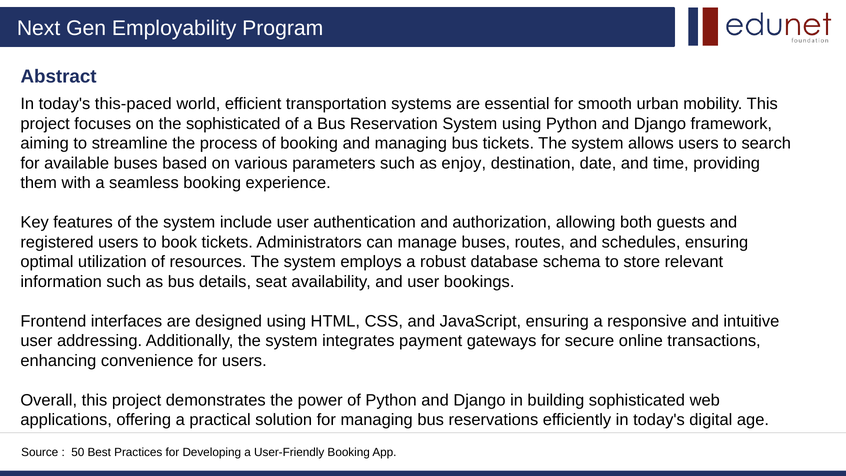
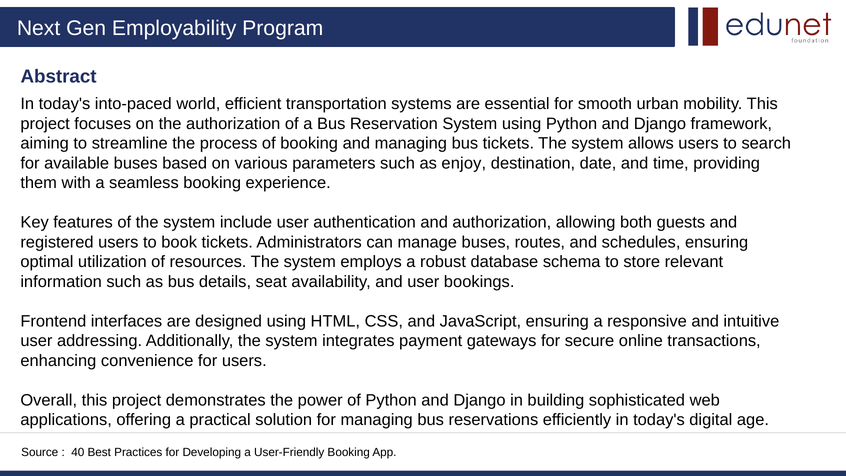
this-paced: this-paced -> into-paced (133, 104)
the sophisticated: sophisticated -> authorization (233, 124)
50: 50 -> 40 (78, 452)
